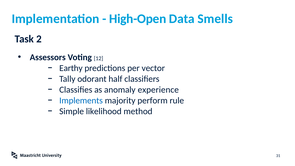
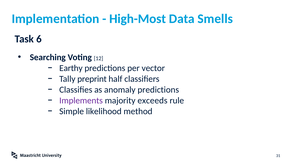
High-Open: High-Open -> High-Most (138, 19)
2: 2 -> 6 (39, 39)
Assessors: Assessors -> Searching (48, 57)
odorant: odorant -> preprint (92, 79)
anomaly experience: experience -> predictions (158, 90)
Implements colour: blue -> purple (81, 100)
perform: perform -> exceeds (152, 100)
